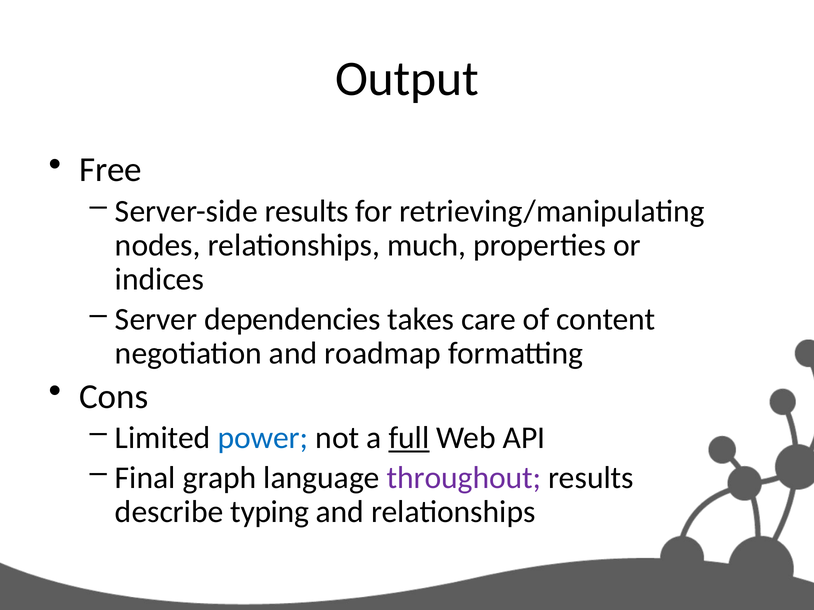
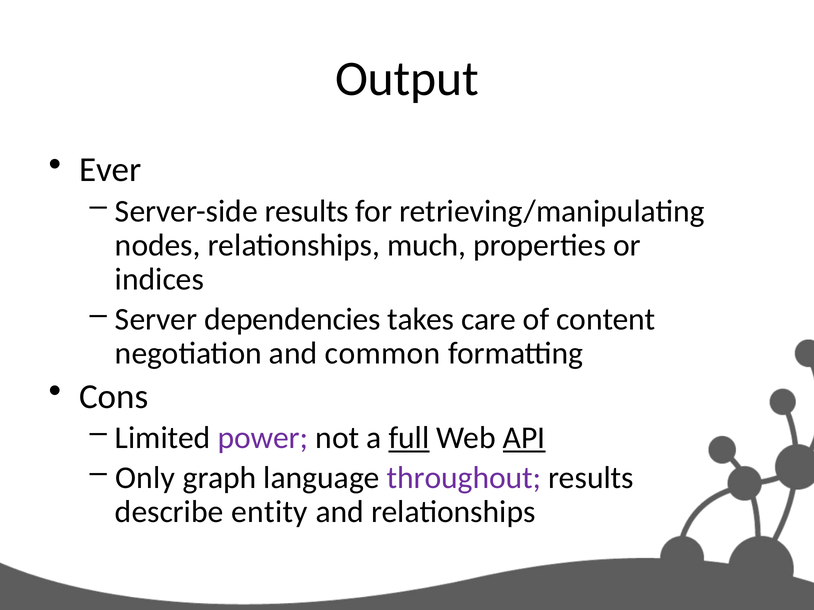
Free: Free -> Ever (110, 170)
roadmap: roadmap -> common (383, 354)
power colour: blue -> purple (263, 438)
API underline: none -> present (524, 438)
Final: Final -> Only (145, 478)
typing: typing -> entity (269, 512)
